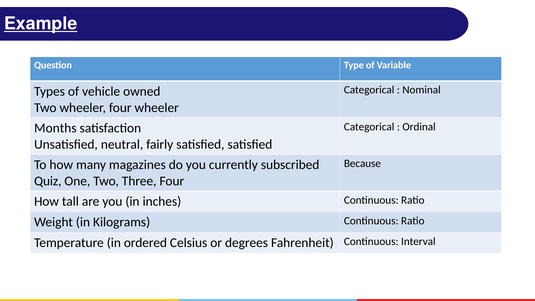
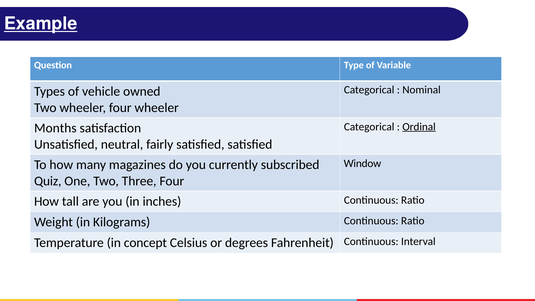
Ordinal underline: none -> present (419, 127)
Because: Because -> Window (362, 163)
ordered: ordered -> concept (145, 243)
